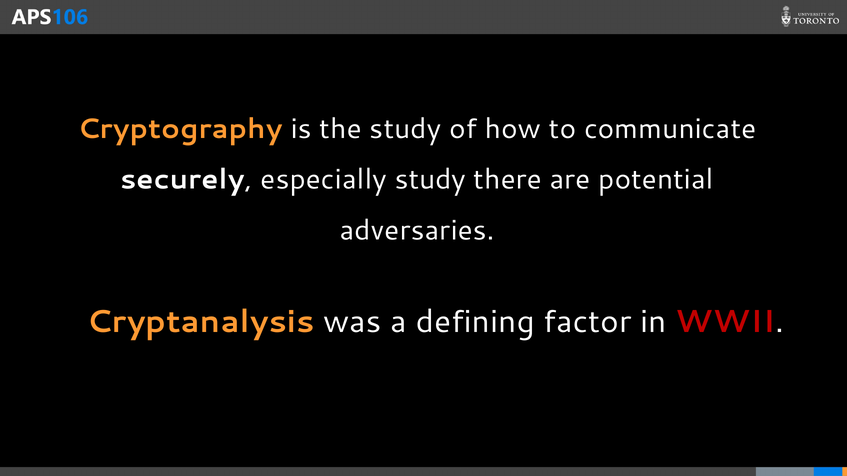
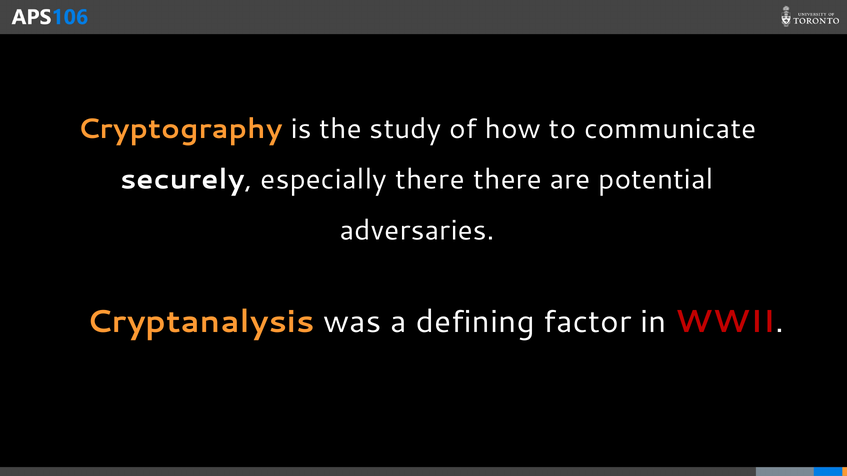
especially study: study -> there (430, 180)
